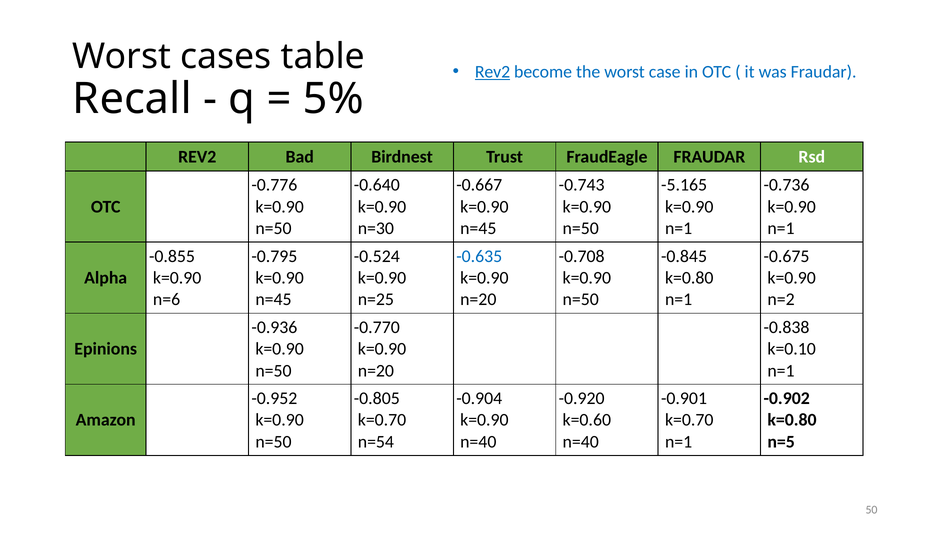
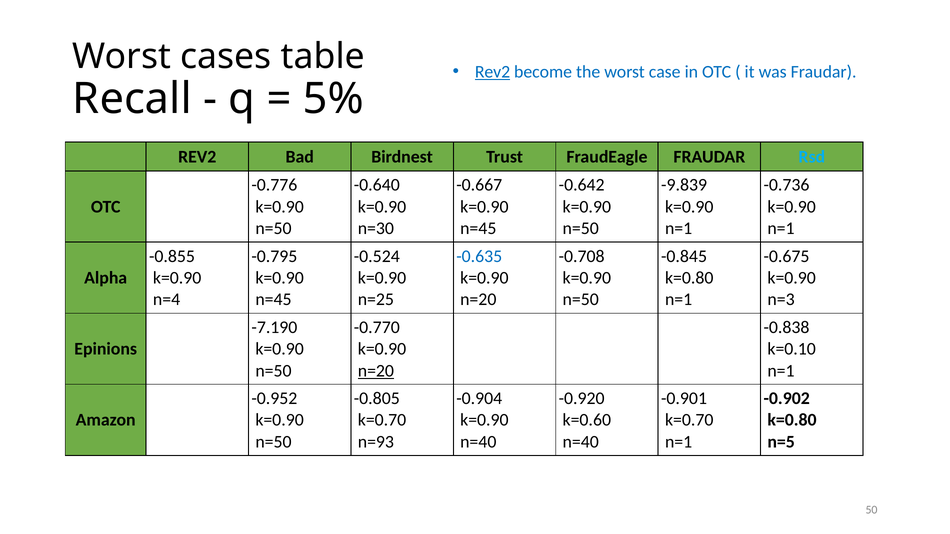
Rsd colour: white -> light blue (812, 157)
-0.743: -0.743 -> -0.642 (582, 185)
-5.165: -5.165 -> -9.839 (684, 185)
n=6: n=6 -> n=4 (167, 300)
n=2: n=2 -> n=3 (781, 300)
-0.936: -0.936 -> -7.190 (274, 327)
n=20 underline: none -> present (376, 371)
n=54: n=54 -> n=93 (376, 442)
